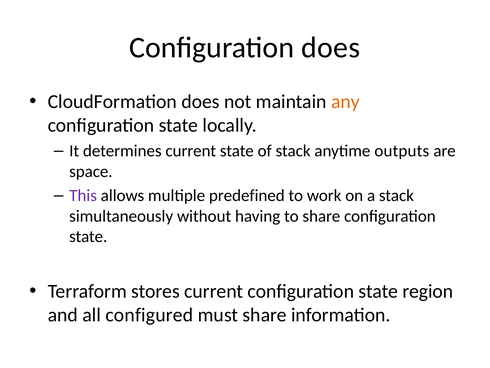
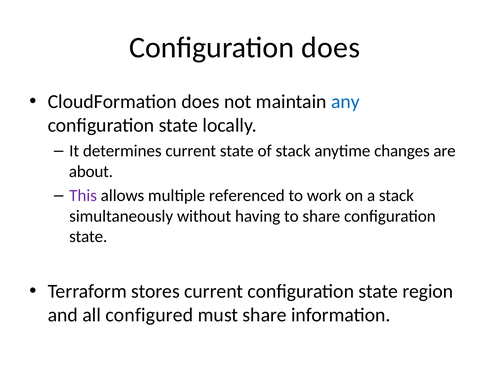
any colour: orange -> blue (345, 101)
outputs: outputs -> changes (402, 151)
space: space -> about (91, 171)
predefined: predefined -> referenced (247, 195)
